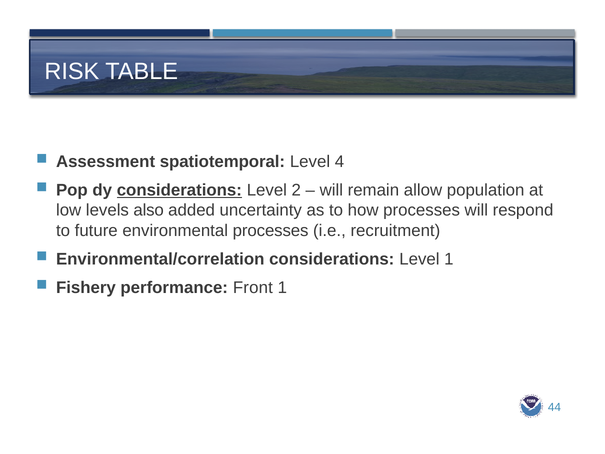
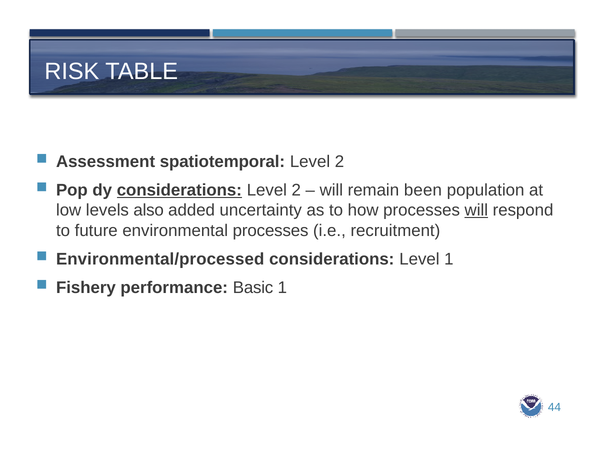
4: 4 -> 2 (339, 161)
allow: allow -> been (423, 190)
will underline: none -> present (476, 210)
Environmental/correlation: Environmental/correlation -> Environmental/processed (160, 259)
Front: Front -> Basic (253, 288)
